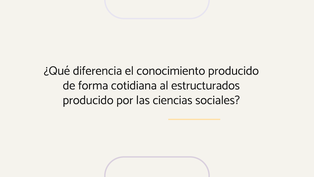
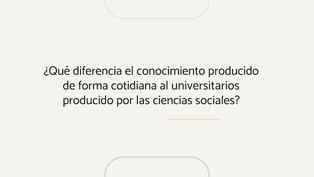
estructurados: estructurados -> universitarios (205, 85)
